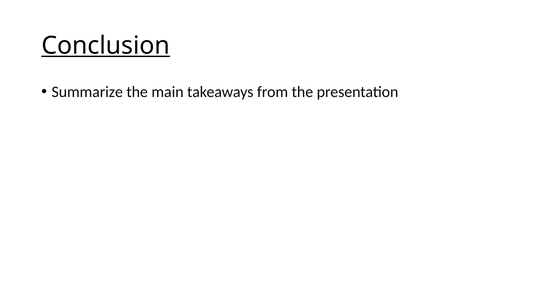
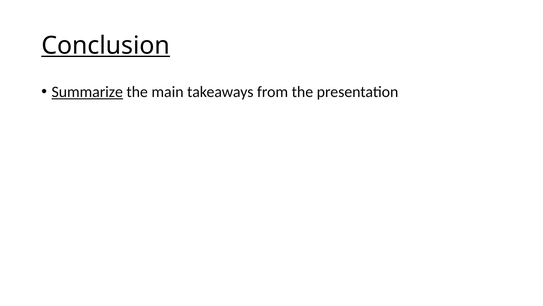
Summarize underline: none -> present (87, 92)
